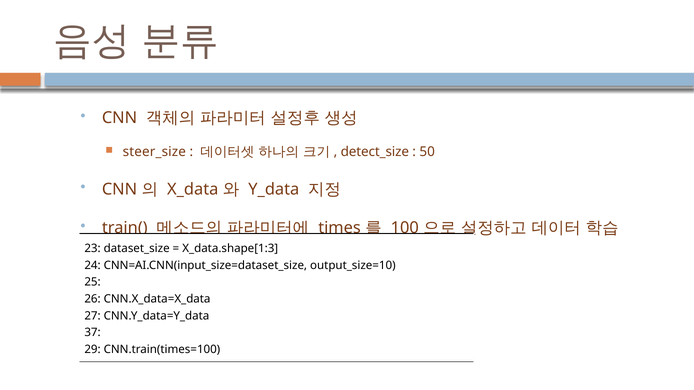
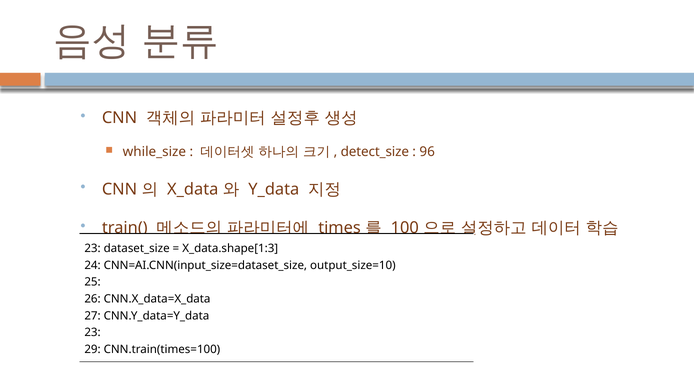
steer_size: steer_size -> while_size (154, 152)
50: 50 -> 96 (427, 152)
37: 37 -> 23 (93, 333)
